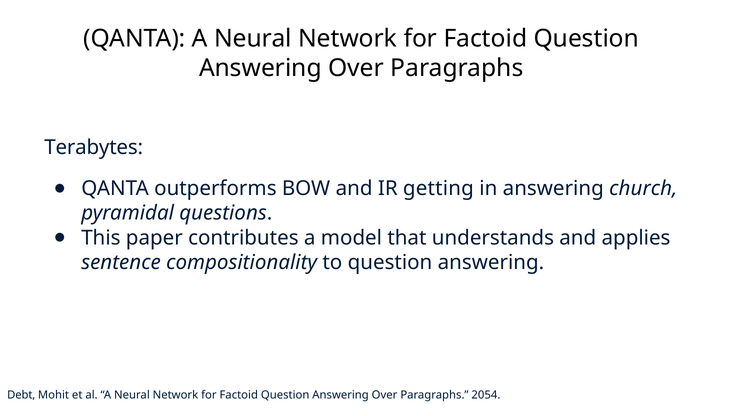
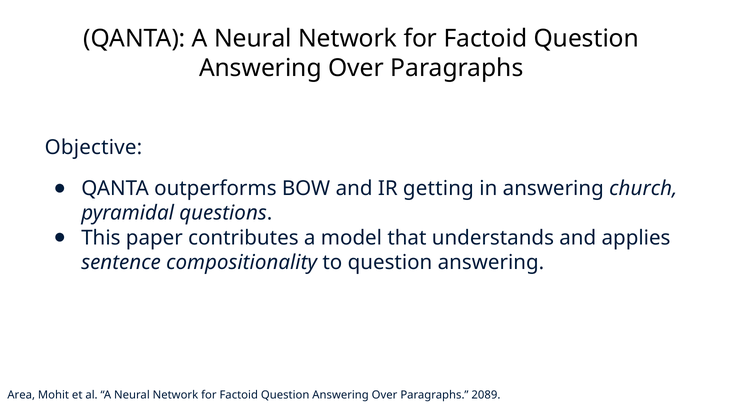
Terabytes: Terabytes -> Objective (93, 147)
Debt: Debt -> Area (21, 395)
2054: 2054 -> 2089 (486, 395)
